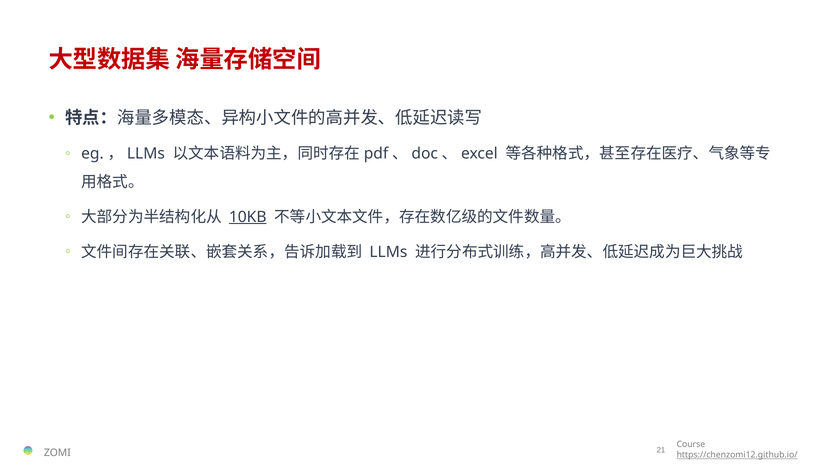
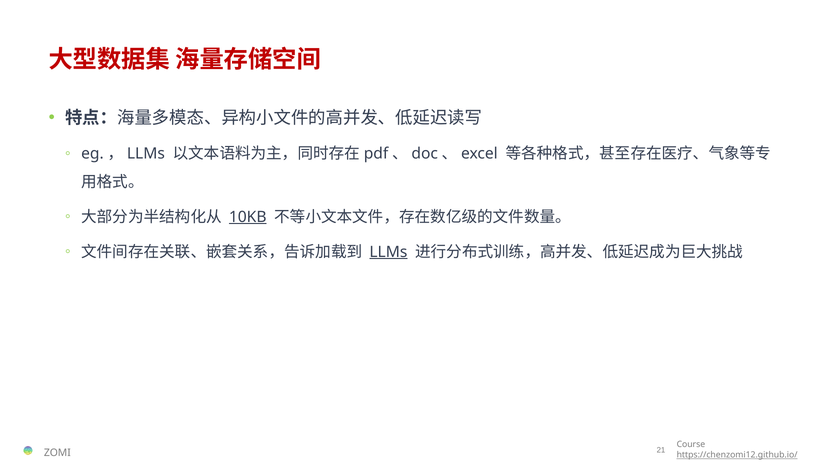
LLMs underline: none -> present (388, 252)
